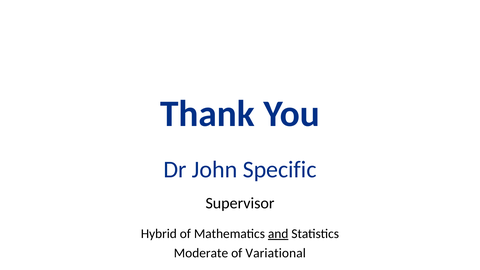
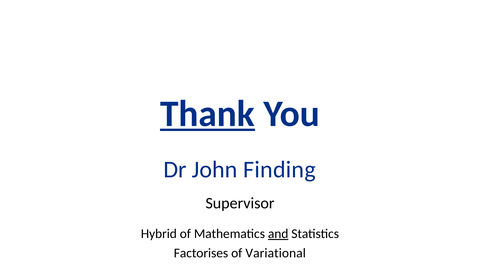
Thank underline: none -> present (207, 114)
Specific: Specific -> Finding (279, 170)
Moderate: Moderate -> Factorises (201, 253)
